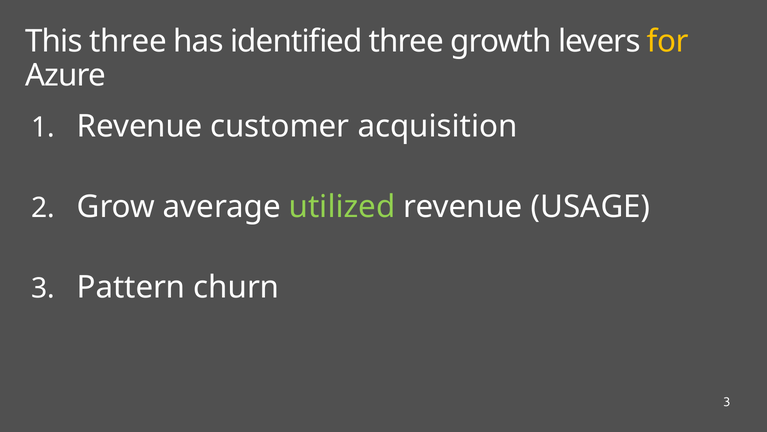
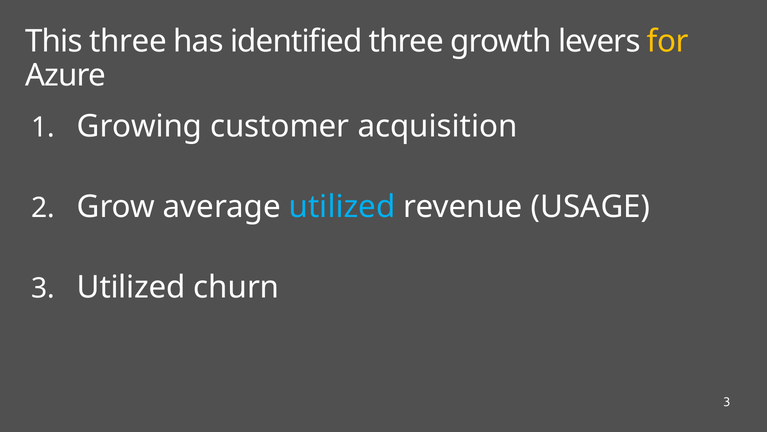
Revenue: Revenue -> Growing (139, 126)
utilized colour: light green -> light blue (342, 207)
Pattern: Pattern -> Utilized (131, 287)
